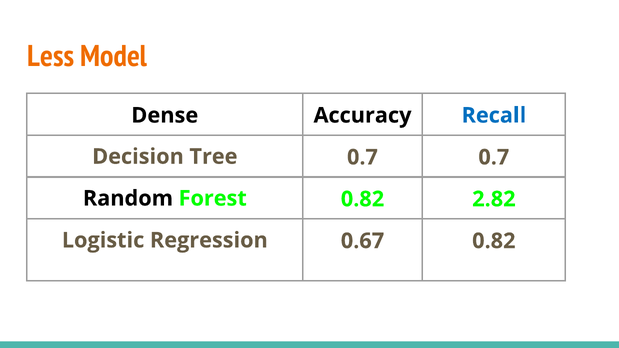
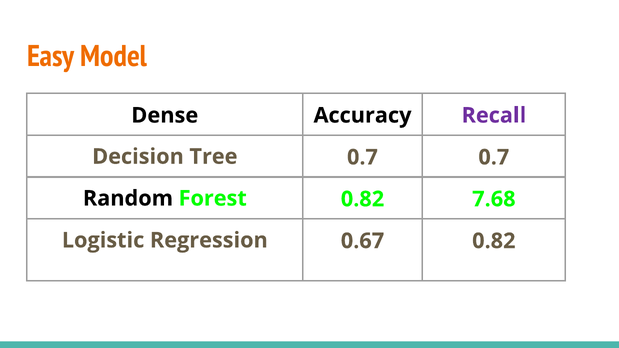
Less: Less -> Easy (51, 56)
Recall colour: blue -> purple (494, 115)
2.82: 2.82 -> 7.68 (494, 199)
